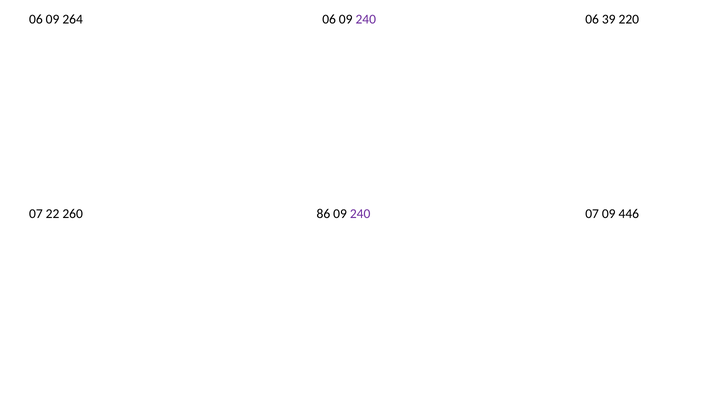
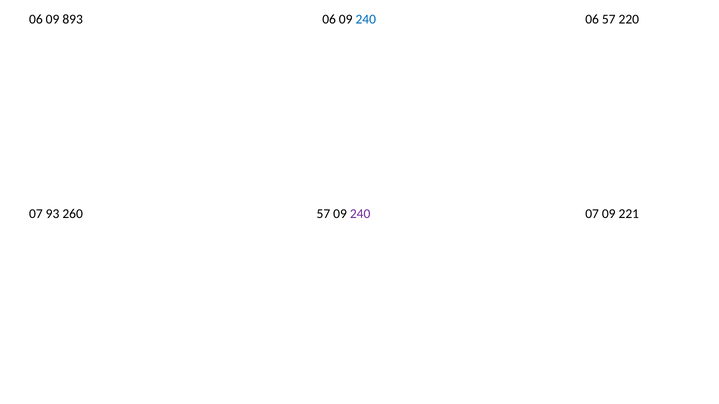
264: 264 -> 893 (73, 19)
240 colour: purple -> blue (366, 19)
06 39: 39 -> 57 (609, 19)
22: 22 -> 93 (53, 214)
260 86: 86 -> 57 (323, 214)
446: 446 -> 221 (629, 214)
